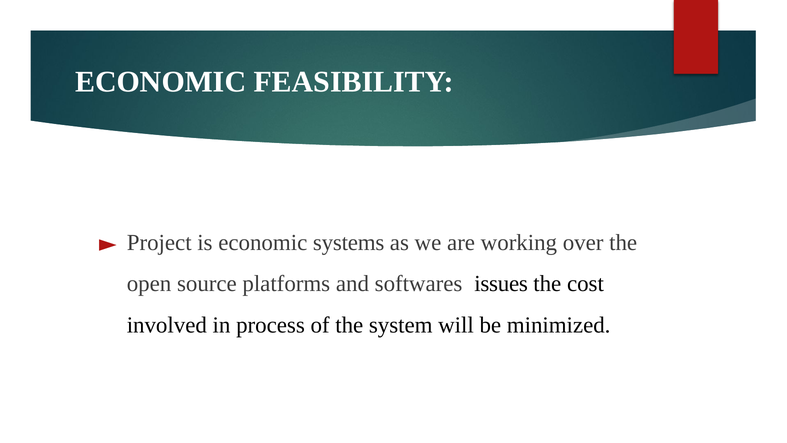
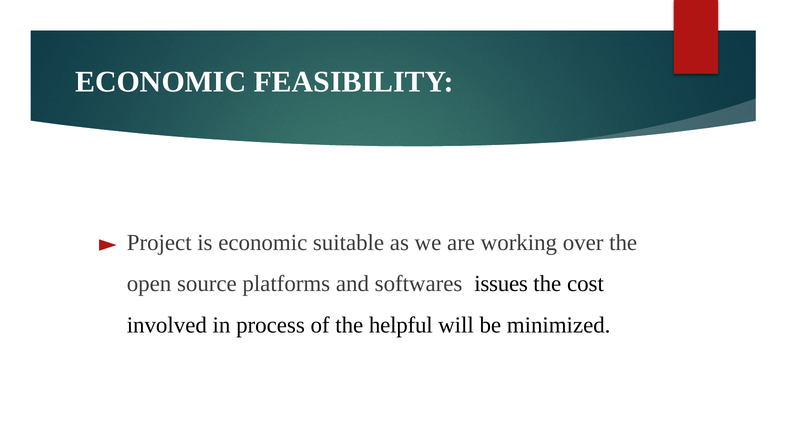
systems: systems -> suitable (349, 242)
system: system -> helpful (401, 325)
